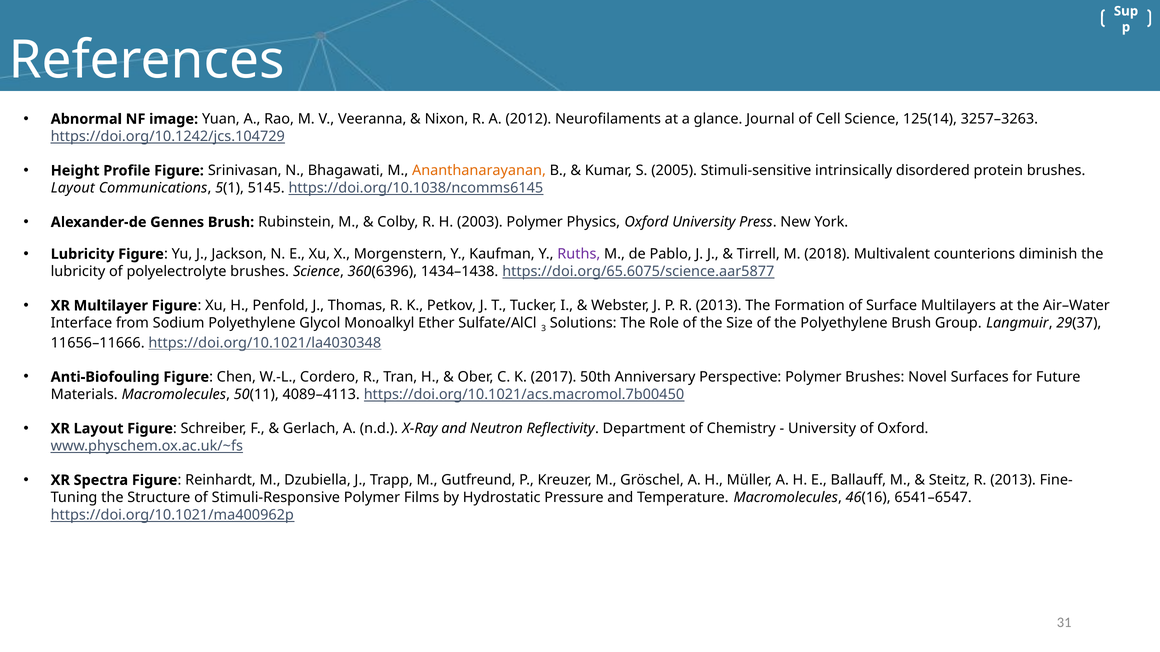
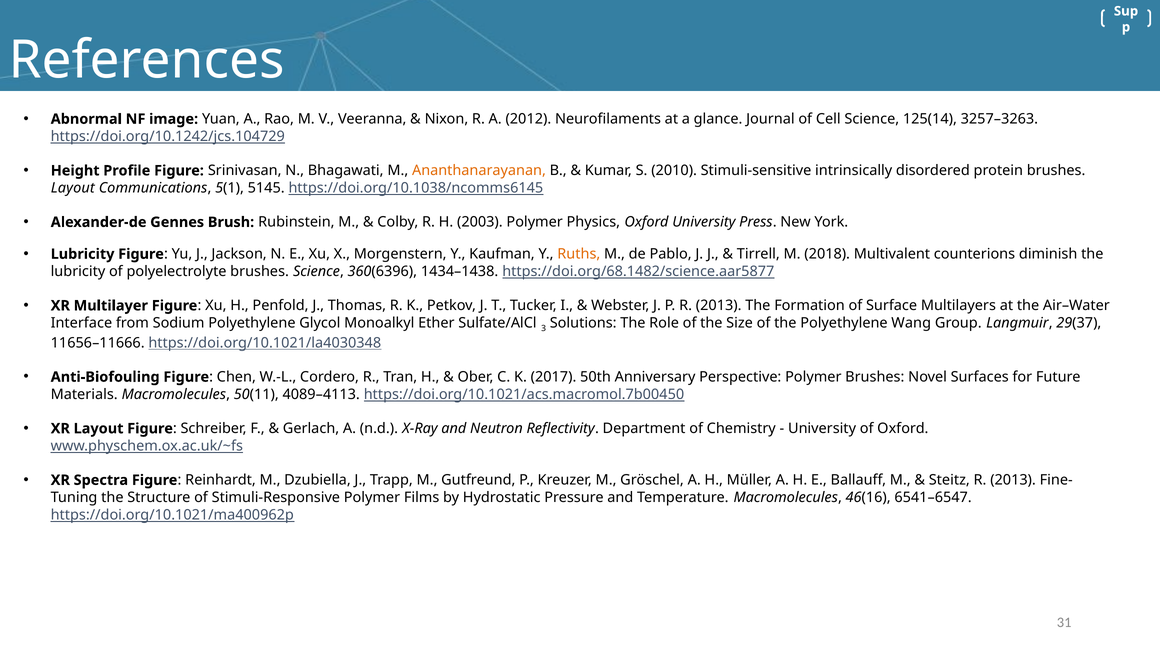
2005: 2005 -> 2010 (674, 171)
Ruths colour: purple -> orange (579, 254)
https://doi.org/65.6075/science.aar5877: https://doi.org/65.6075/science.aar5877 -> https://doi.org/68.1482/science.aar5877 (638, 272)
Polyethylene Brush: Brush -> Wang (911, 323)
